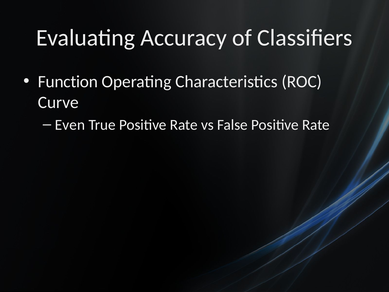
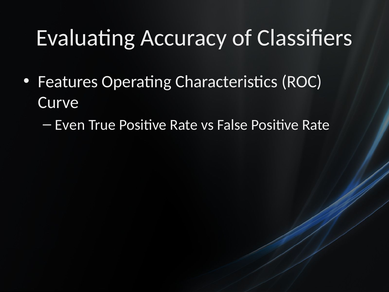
Function: Function -> Features (68, 82)
